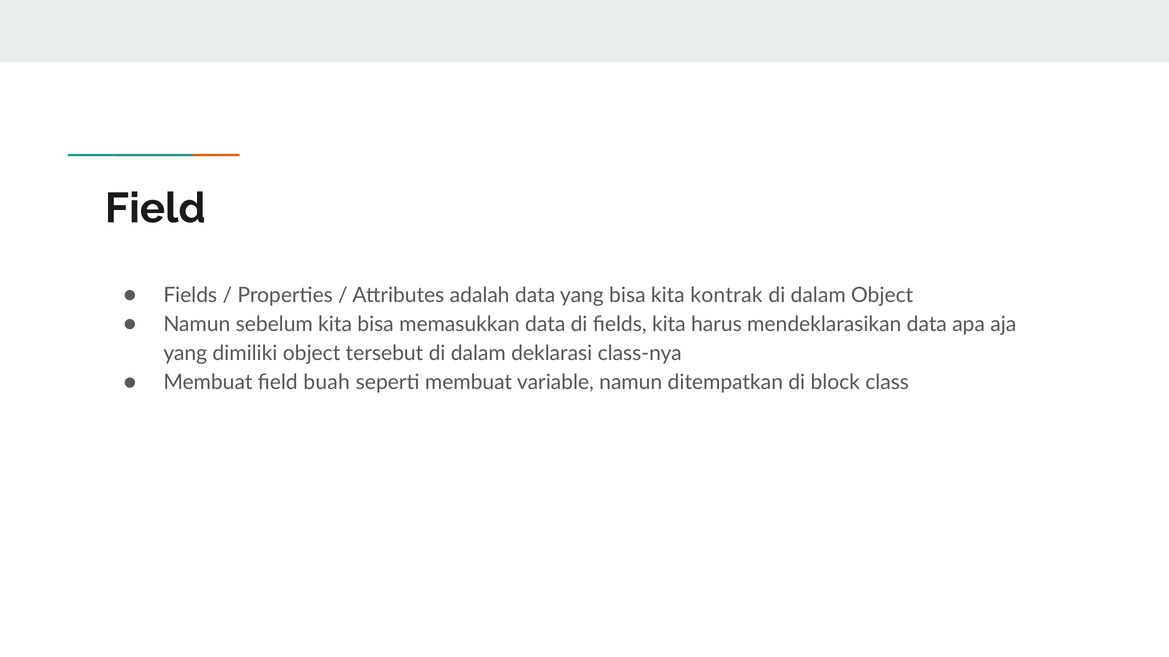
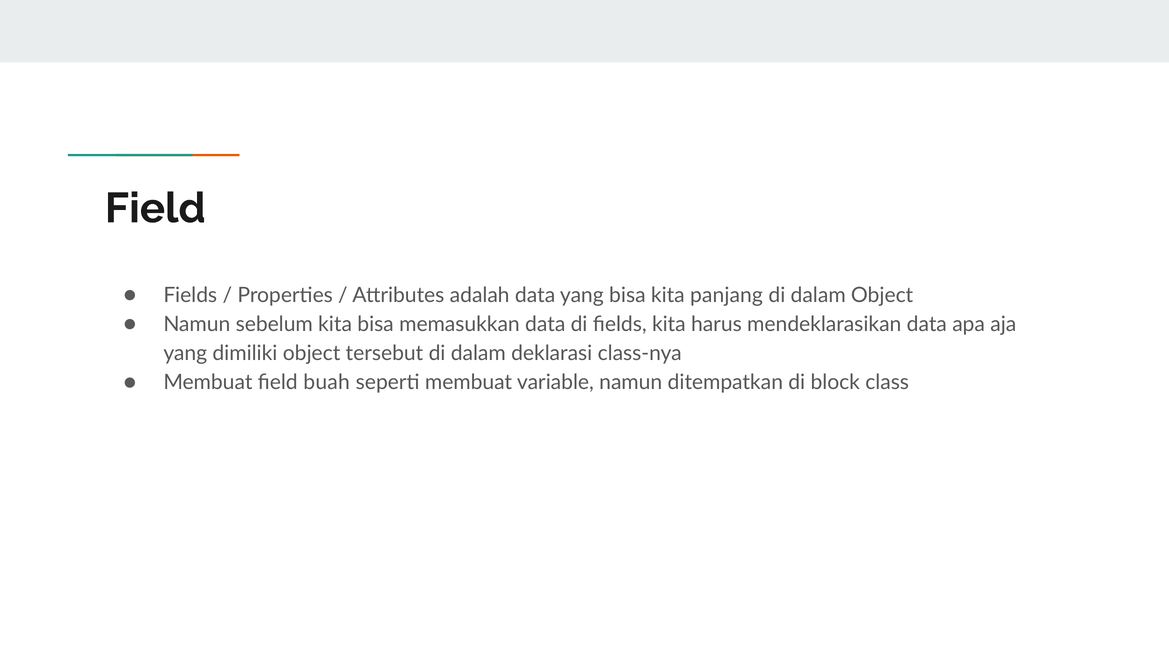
kontrak: kontrak -> panjang (727, 295)
